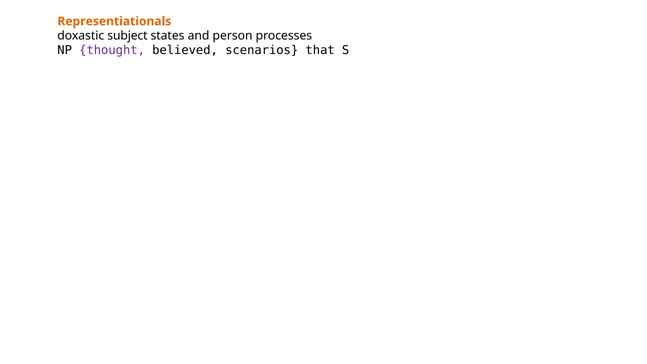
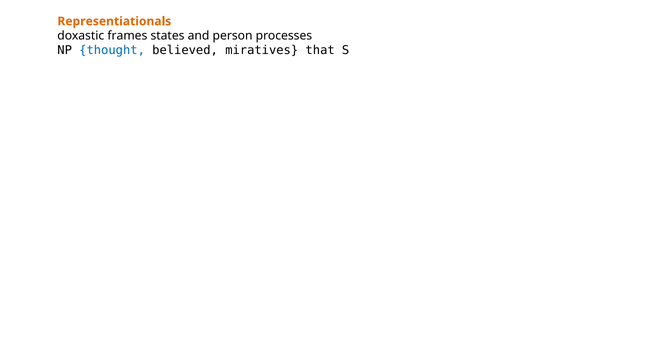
subject: subject -> frames (127, 36)
thought colour: purple -> blue (112, 50)
scenarios: scenarios -> miratives (262, 50)
